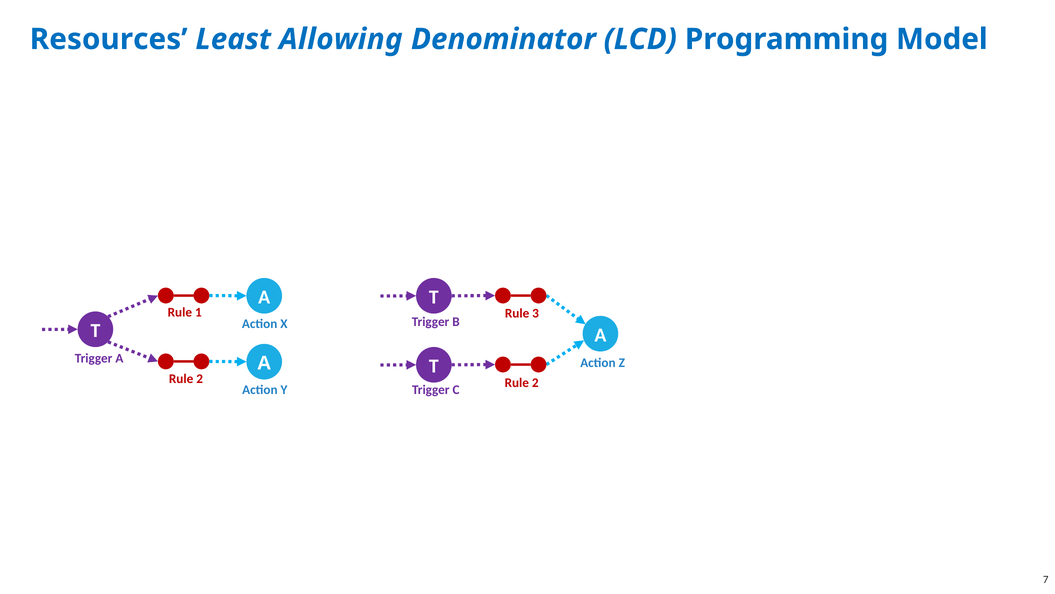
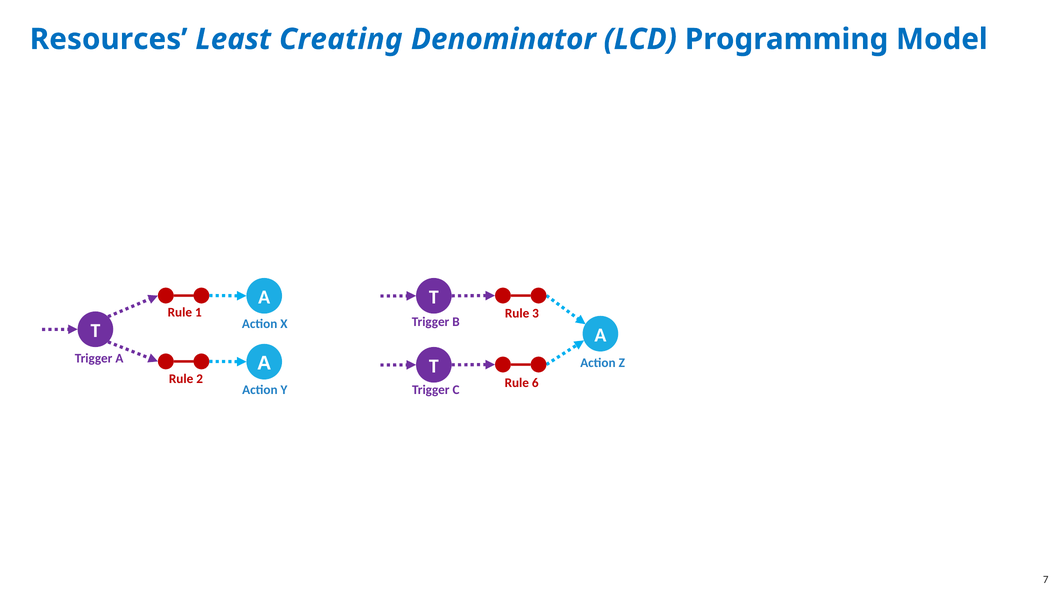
Allowing: Allowing -> Creating (341, 39)
2: 2 -> 6 (535, 382)
